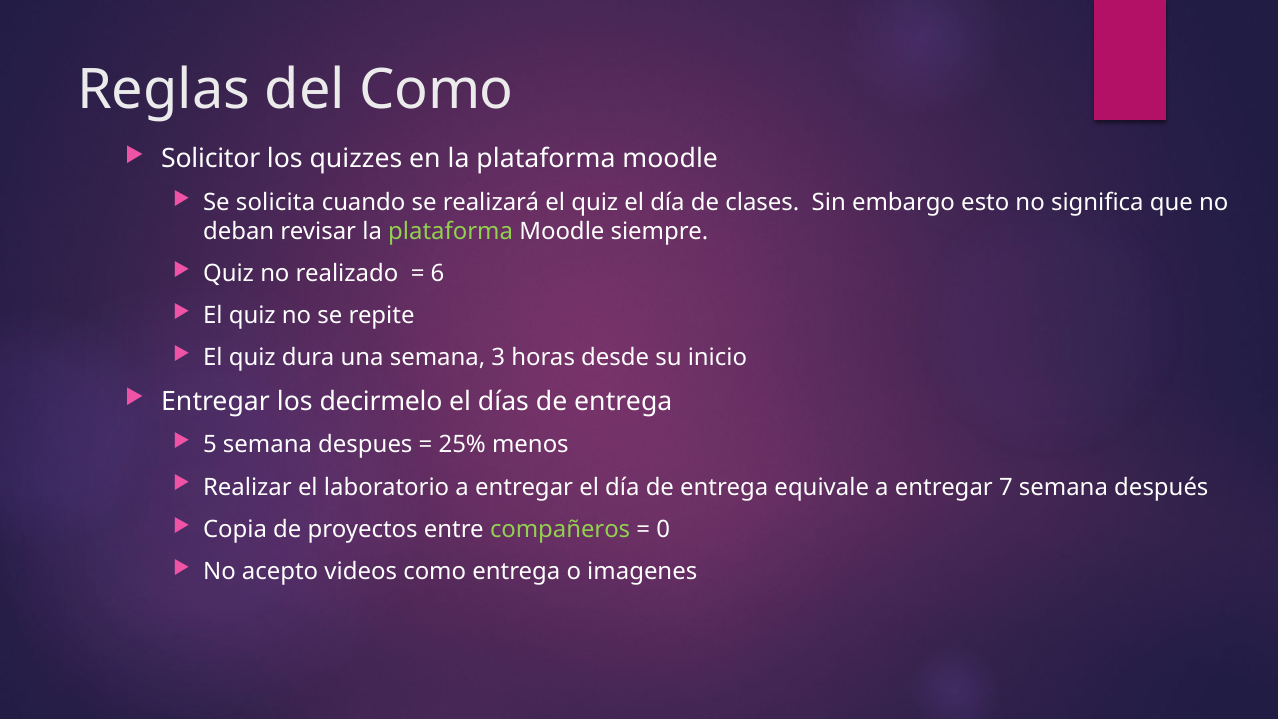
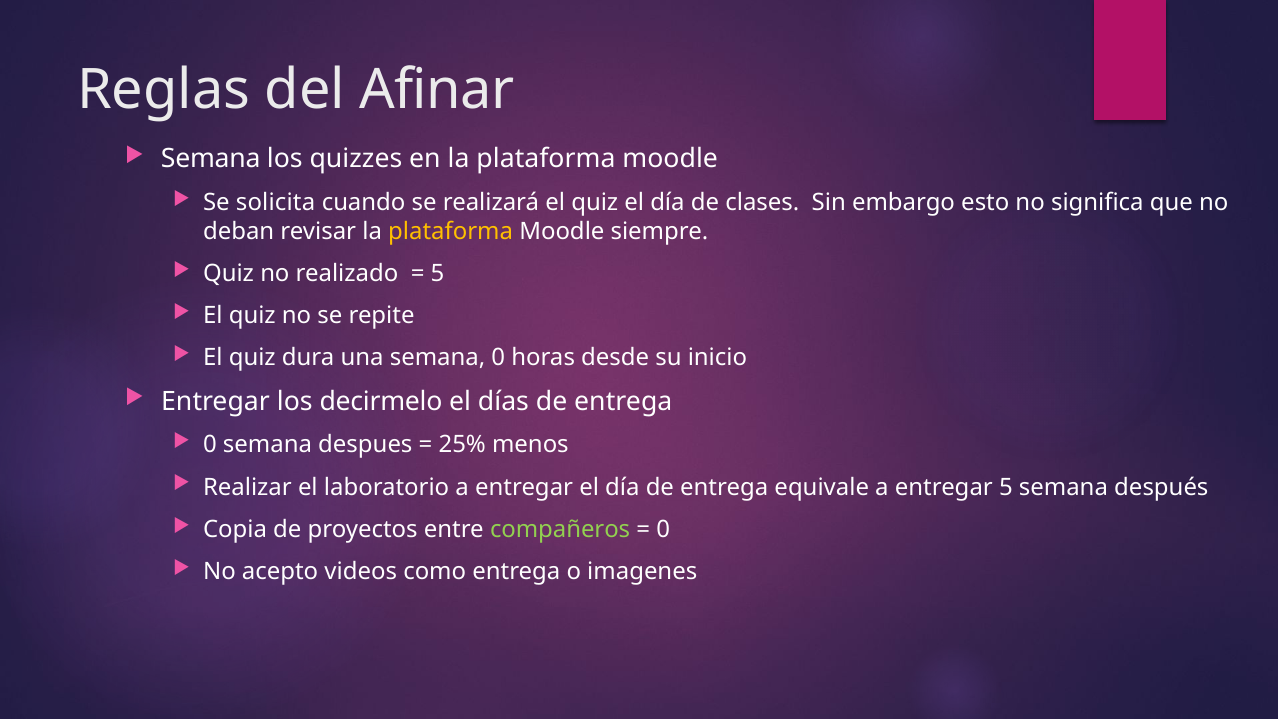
del Como: Como -> Afinar (437, 90)
Solicitor: Solicitor -> Semana (211, 159)
plataforma colour: light green -> yellow (451, 231)
6: 6 -> 5 (438, 273)
semana 3: 3 -> 0 (498, 358)
5: 5 -> 0 (210, 445)
entregar 7: 7 -> 5 (1006, 487)
